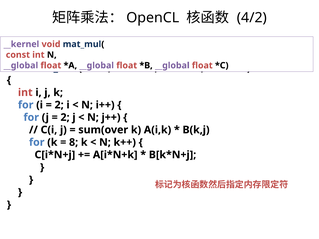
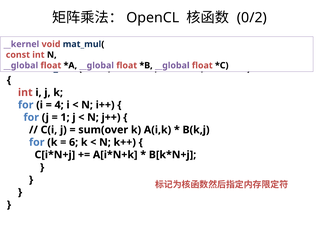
4/2: 4/2 -> 0/2 (252, 18)
2: 2 -> 4 (59, 105)
2: 2 -> 1 (65, 117)
8: 8 -> 6 (74, 142)
